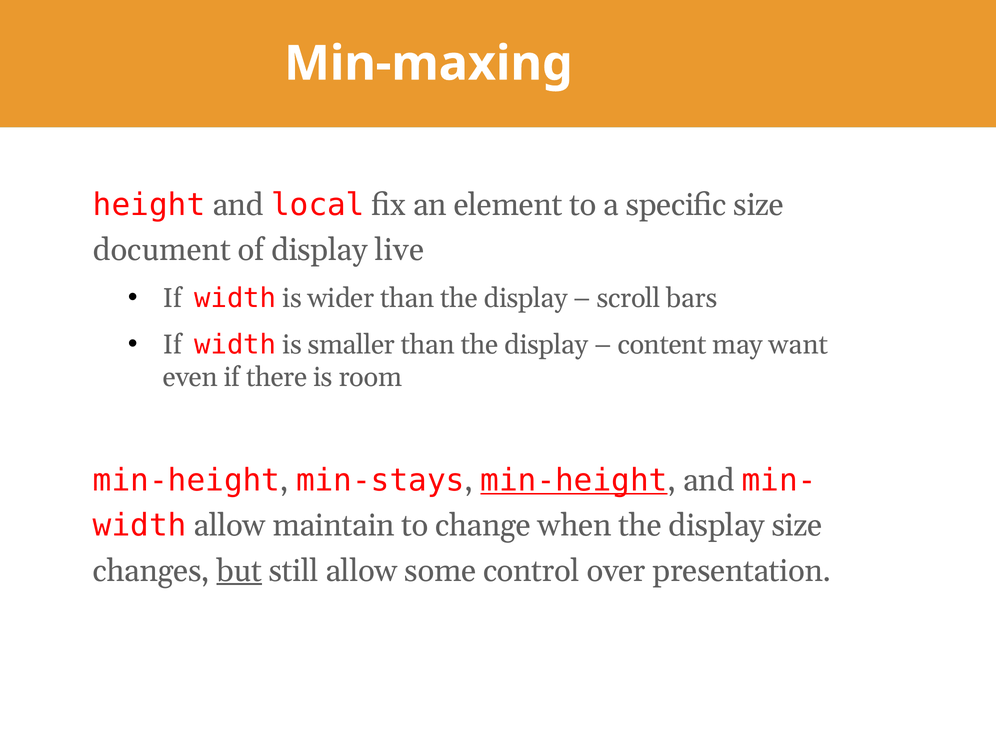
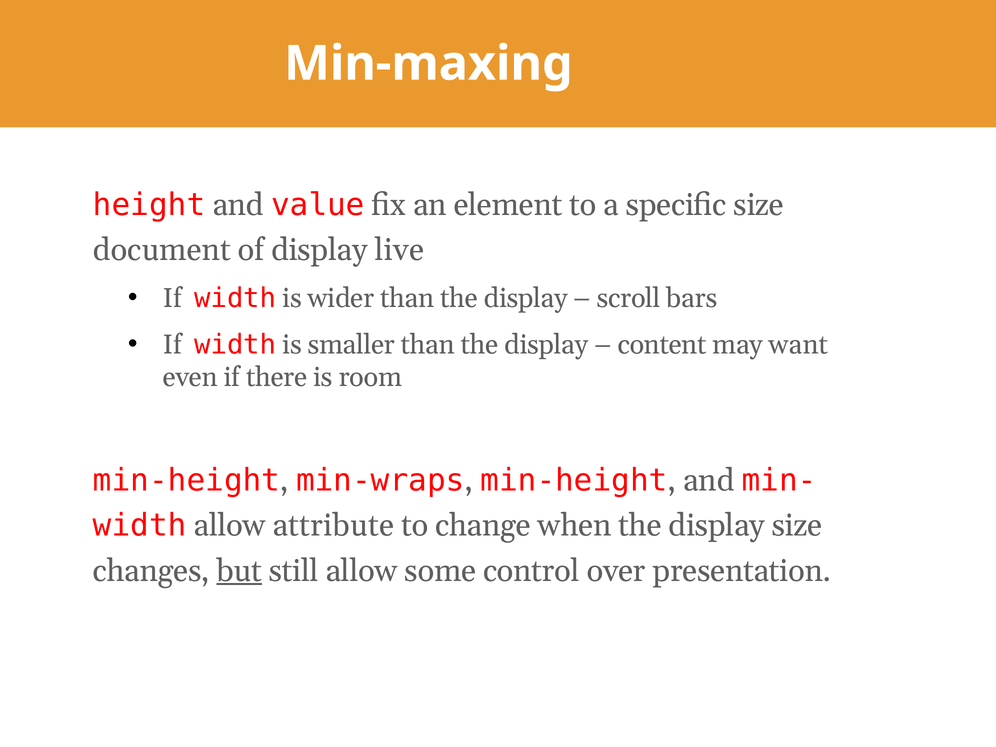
local: local -> value (318, 205)
min-stays: min-stays -> min-wraps (380, 480)
min-height underline: present -> none (574, 480)
maintain: maintain -> attribute (333, 526)
